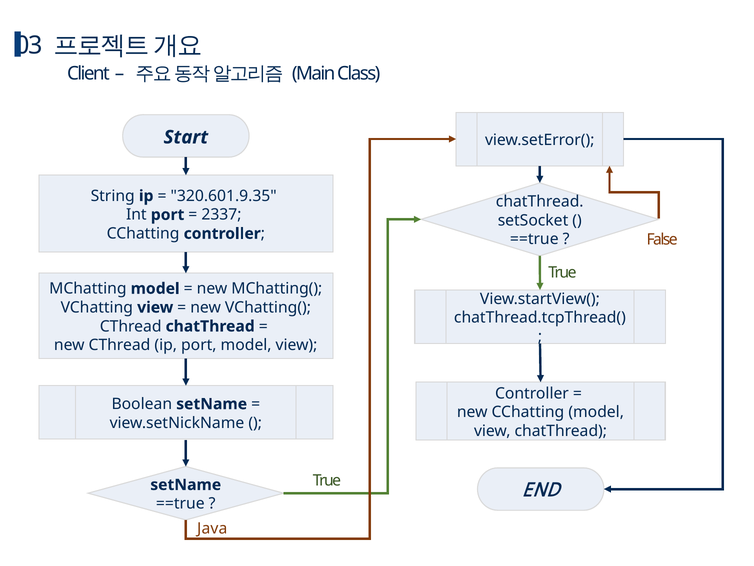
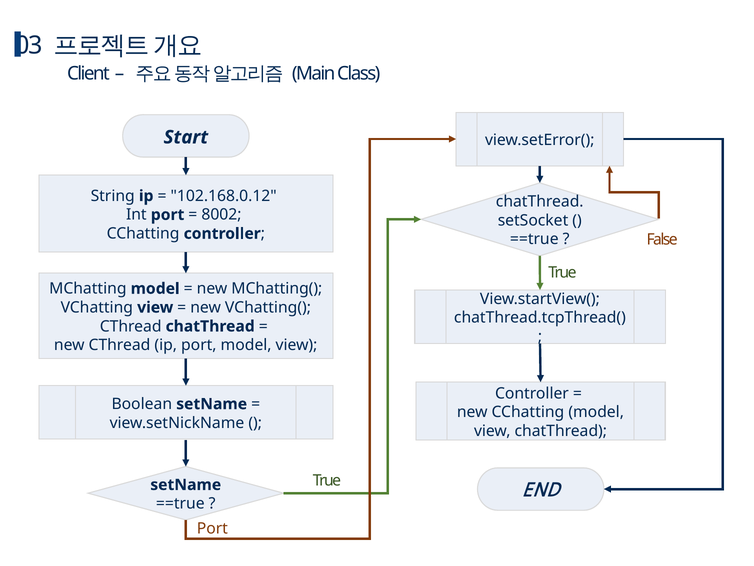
320.601.9.35: 320.601.9.35 -> 102.168.0.12 (224, 196)
2337: 2337 -> 8002 (221, 215)
Java: Java -> Port (212, 528)
